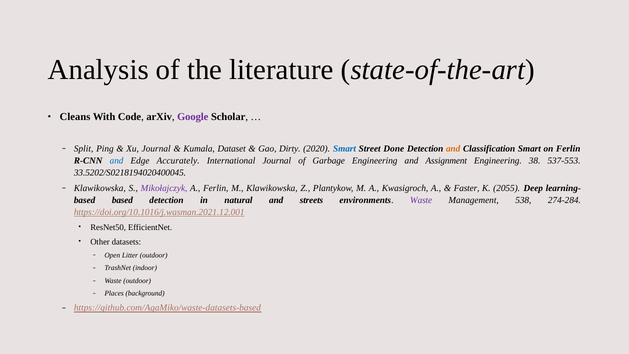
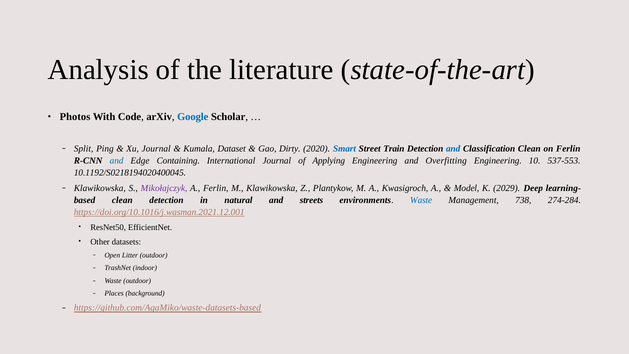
Cleans: Cleans -> Photos (75, 117)
Google colour: purple -> blue (193, 117)
Done: Done -> Train (394, 148)
and colour: orange -> blue (453, 148)
Classification Smart: Smart -> Clean (529, 148)
Accurately: Accurately -> Containing (178, 161)
Garbage: Garbage -> Applying (329, 161)
Assignment: Assignment -> Overfitting (446, 161)
38: 38 -> 10 (535, 161)
33.5202/S0218194020400045: 33.5202/S0218194020400045 -> 10.1192/S0218194020400045 (130, 173)
Faster: Faster -> Model (467, 188)
2055: 2055 -> 2029 (507, 188)
based based: based -> clean (122, 200)
Waste colour: purple -> blue (421, 200)
538: 538 -> 738 (523, 200)
